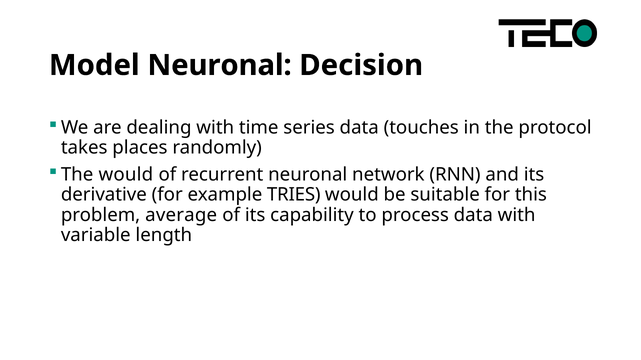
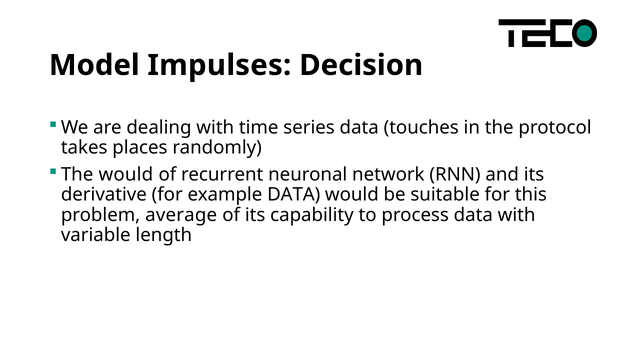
Model Neuronal: Neuronal -> Impulses (219, 65)
example TRIES: TRIES -> DATA (294, 195)
